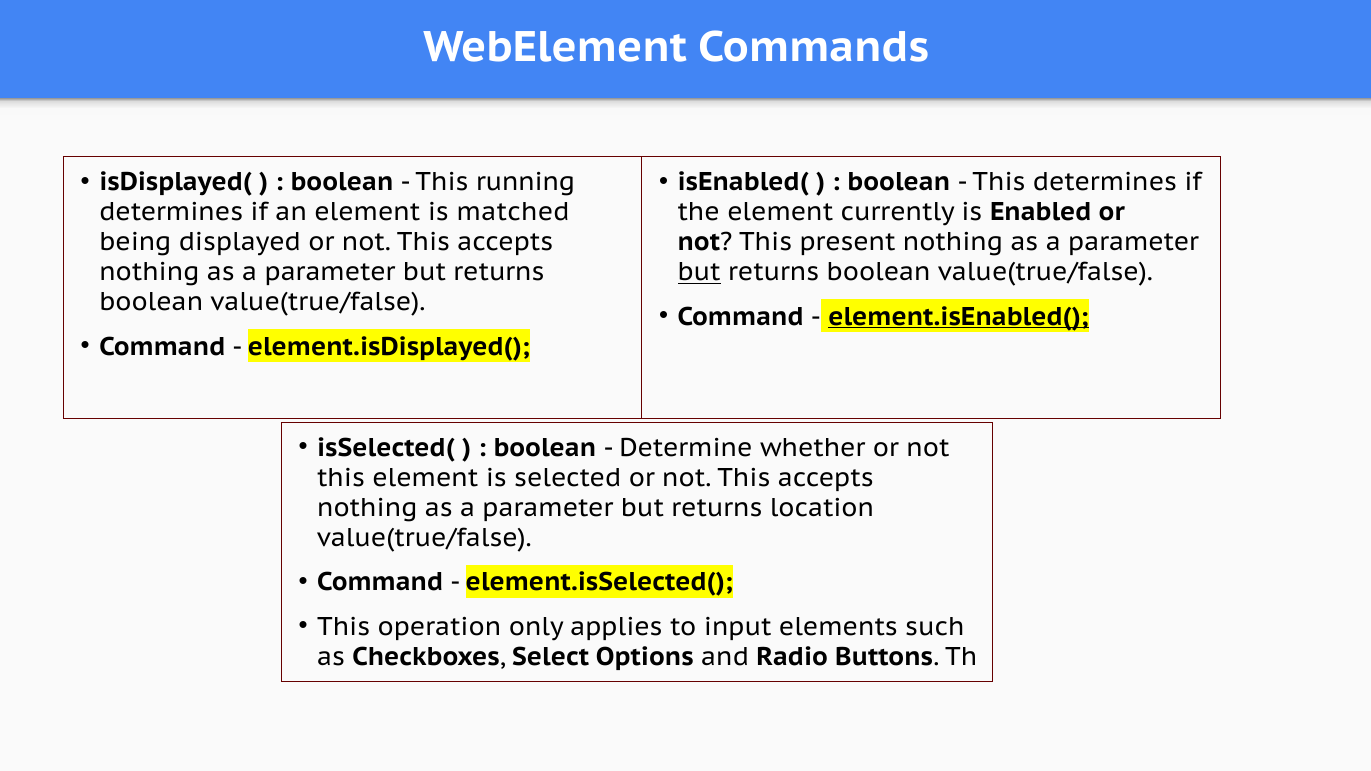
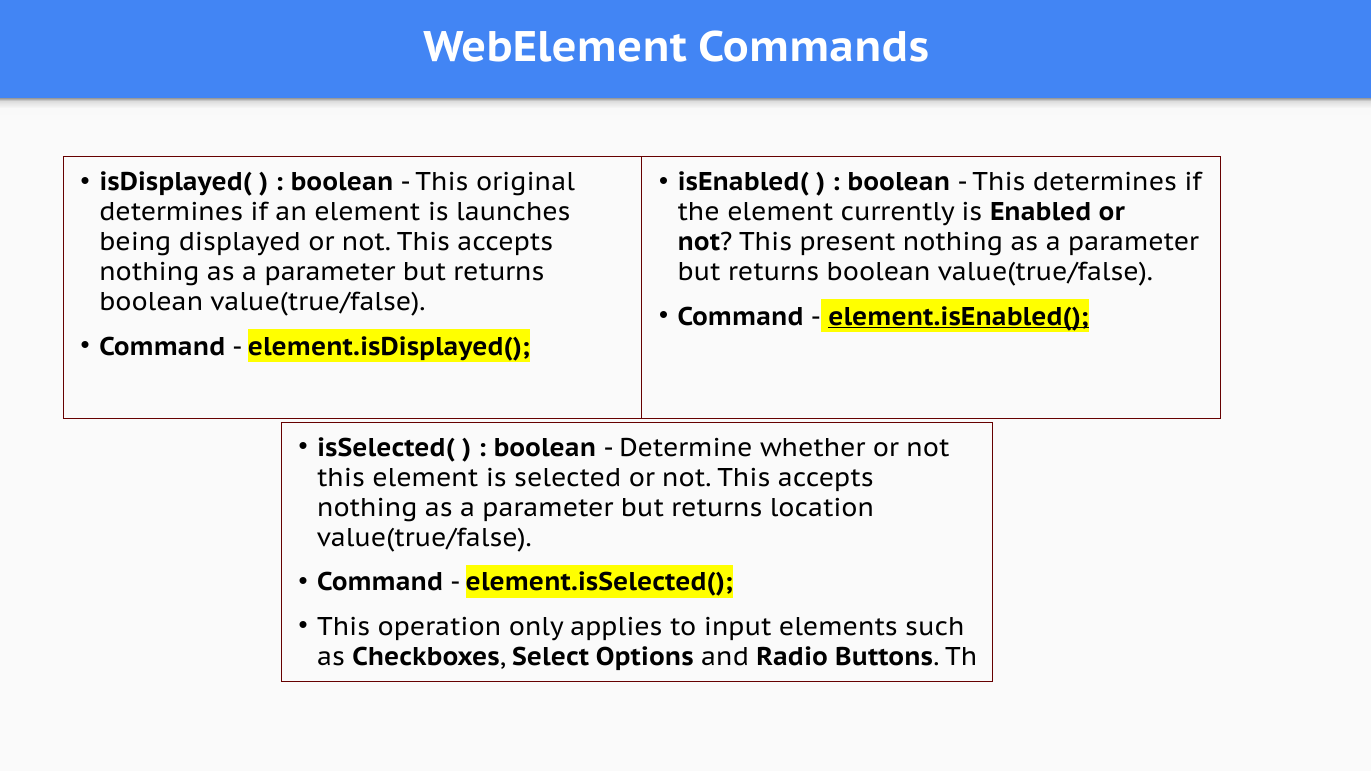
running: running -> original (525, 183)
matched: matched -> launches (513, 213)
but underline: present -> none (699, 272)
